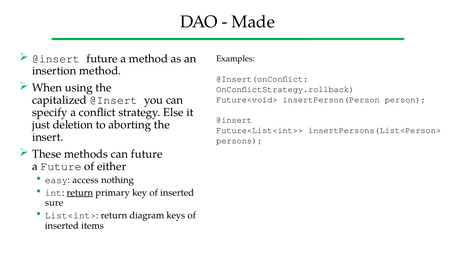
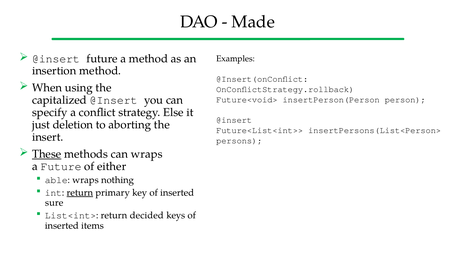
These underline: none -> present (47, 154)
can future: future -> wraps (147, 154)
easy: easy -> able (56, 180)
access: access -> wraps (85, 180)
diagram: diagram -> decided (147, 215)
